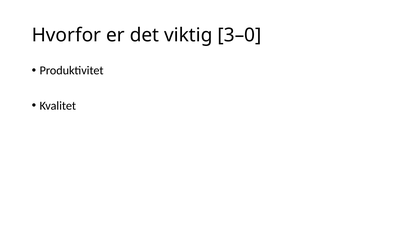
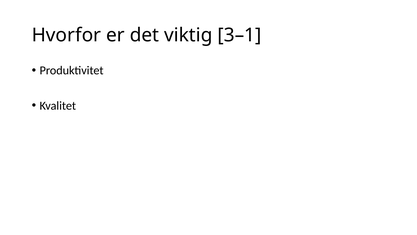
3–0: 3–0 -> 3–1 (239, 35)
